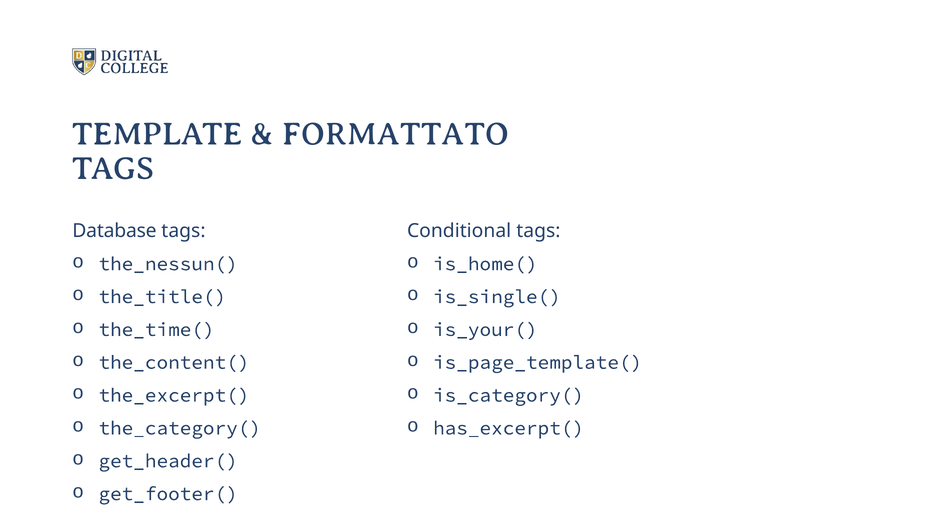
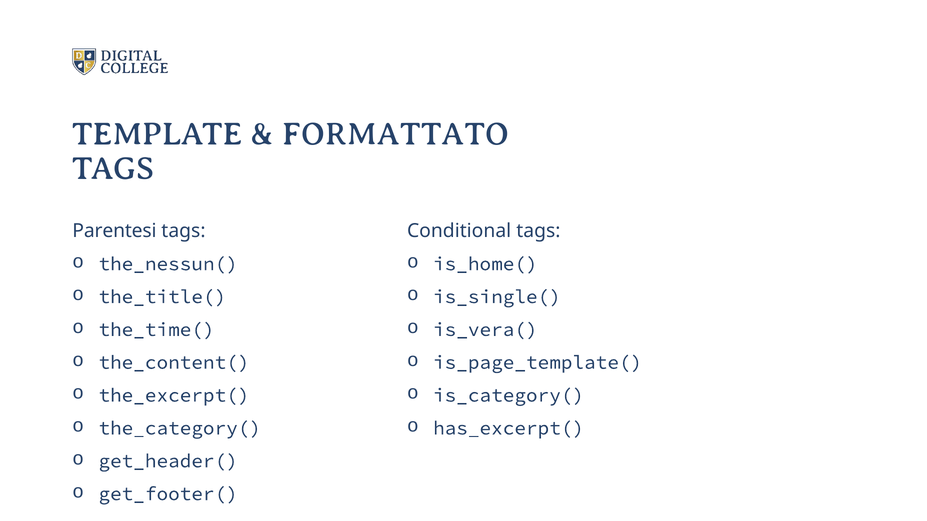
Database: Database -> Parentesi (114, 231)
is_your(: is_your( -> is_vera( (485, 330)
